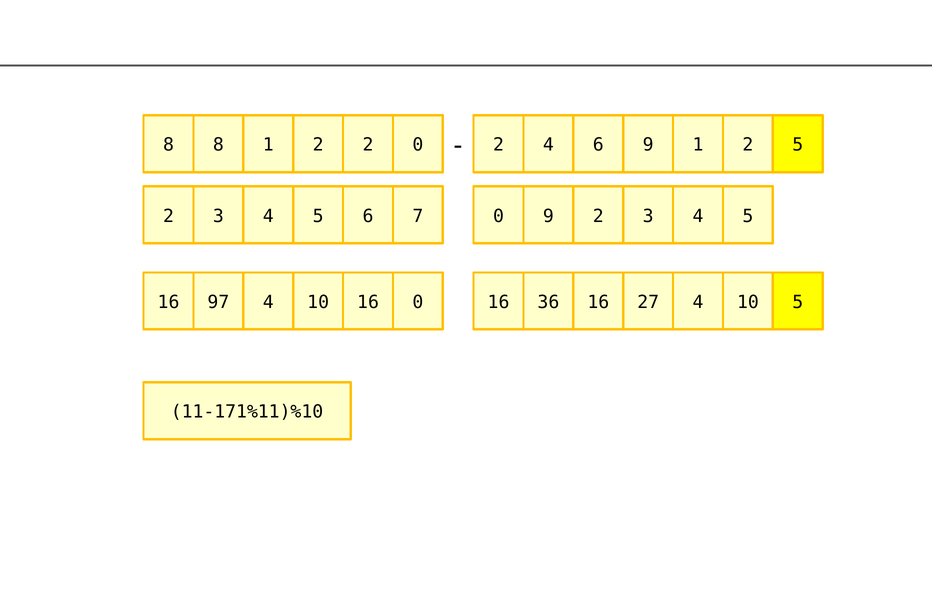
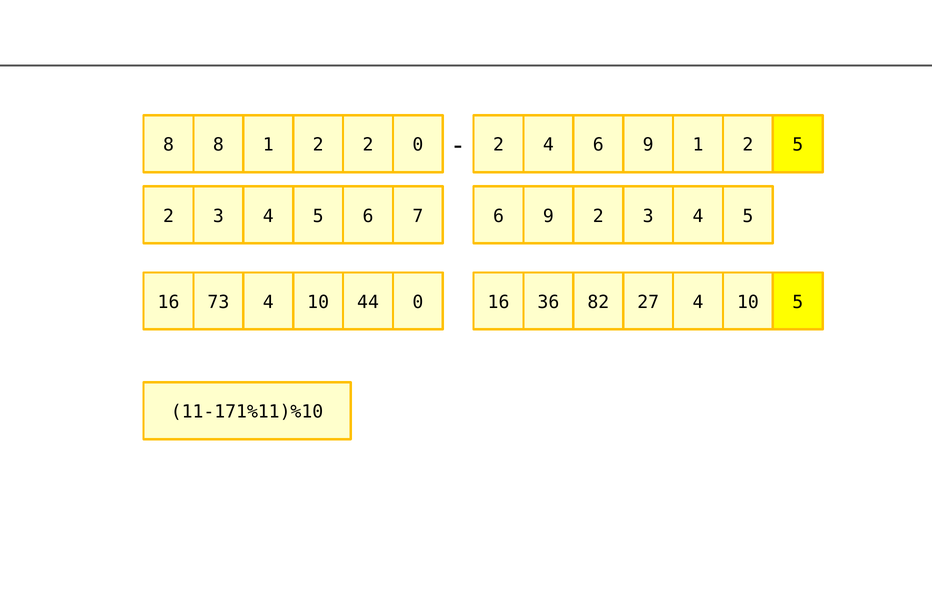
7 0: 0 -> 6 (498, 216)
97: 97 -> 73 (218, 302)
10 16: 16 -> 44 (368, 302)
36 16: 16 -> 82 (598, 302)
